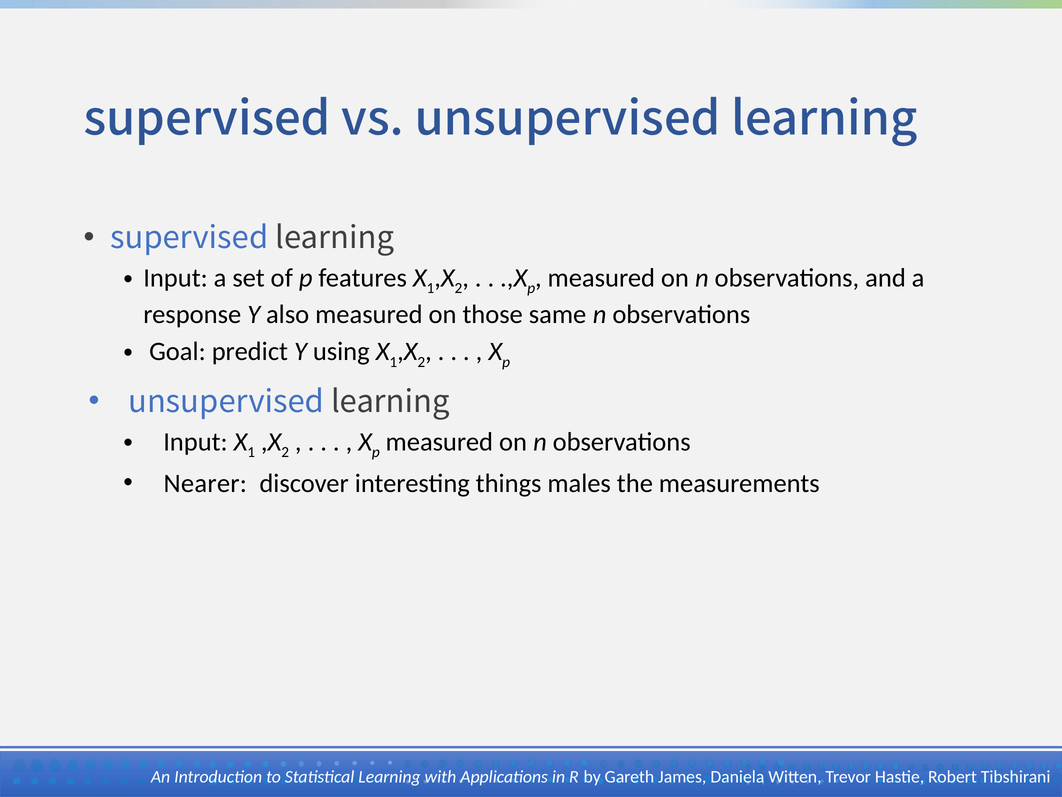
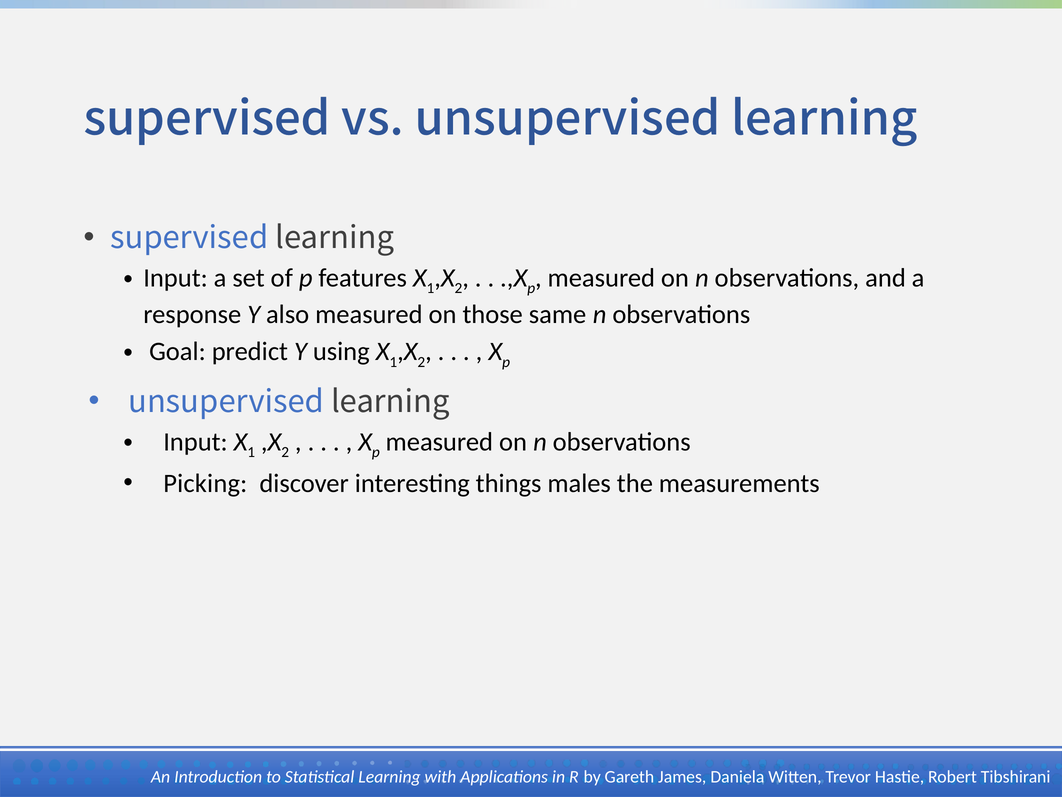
Nearer: Nearer -> Picking (205, 483)
